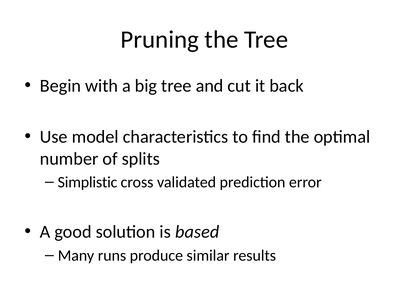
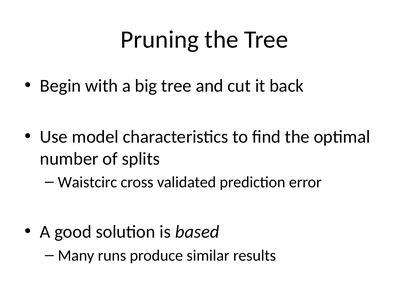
Simplistic: Simplistic -> Waistcirc (87, 182)
